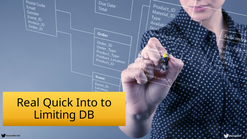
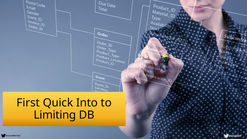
Real: Real -> First (28, 103)
